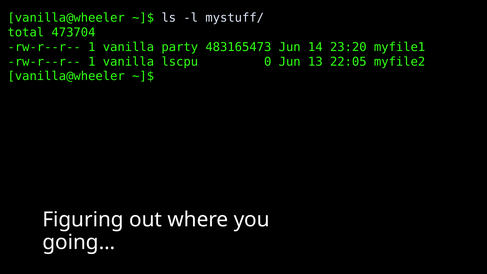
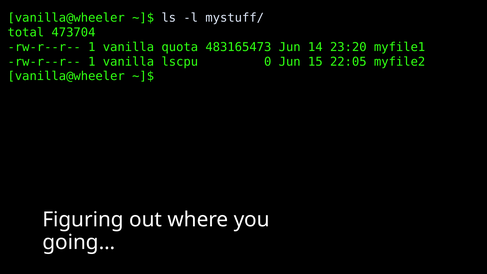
party: party -> quota (180, 47)
13: 13 -> 15 (315, 62)
